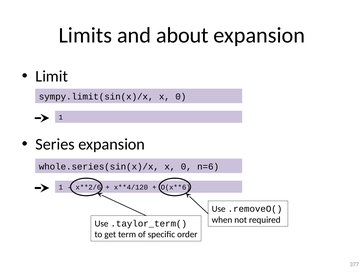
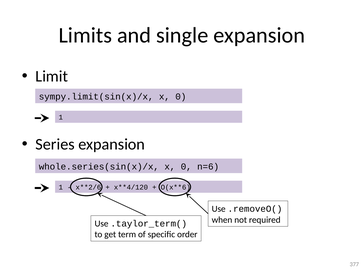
about: about -> single (182, 35)
